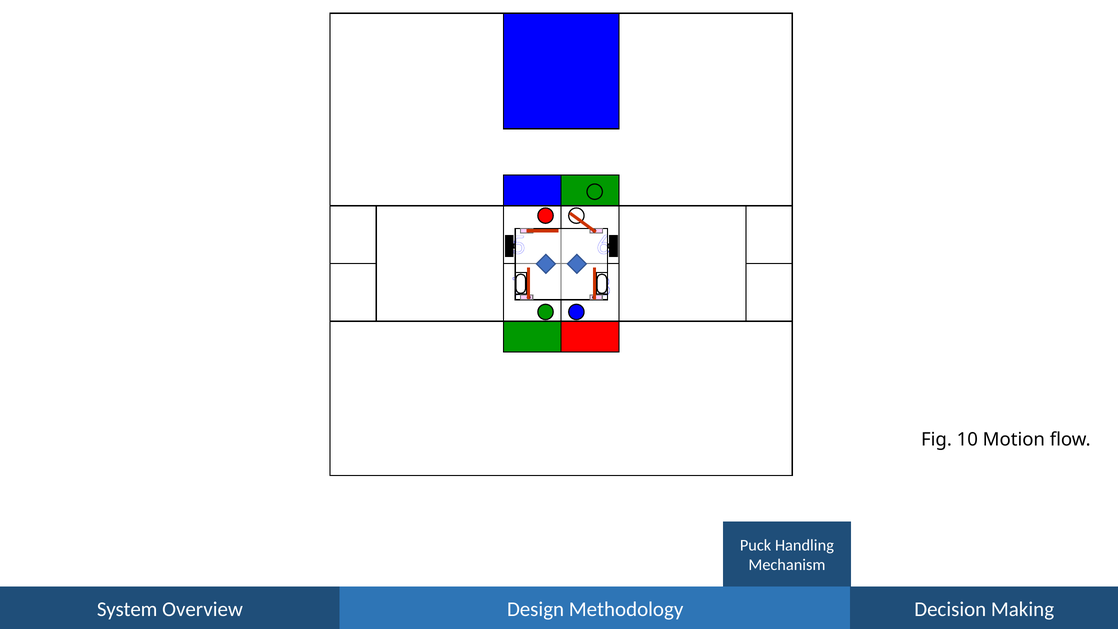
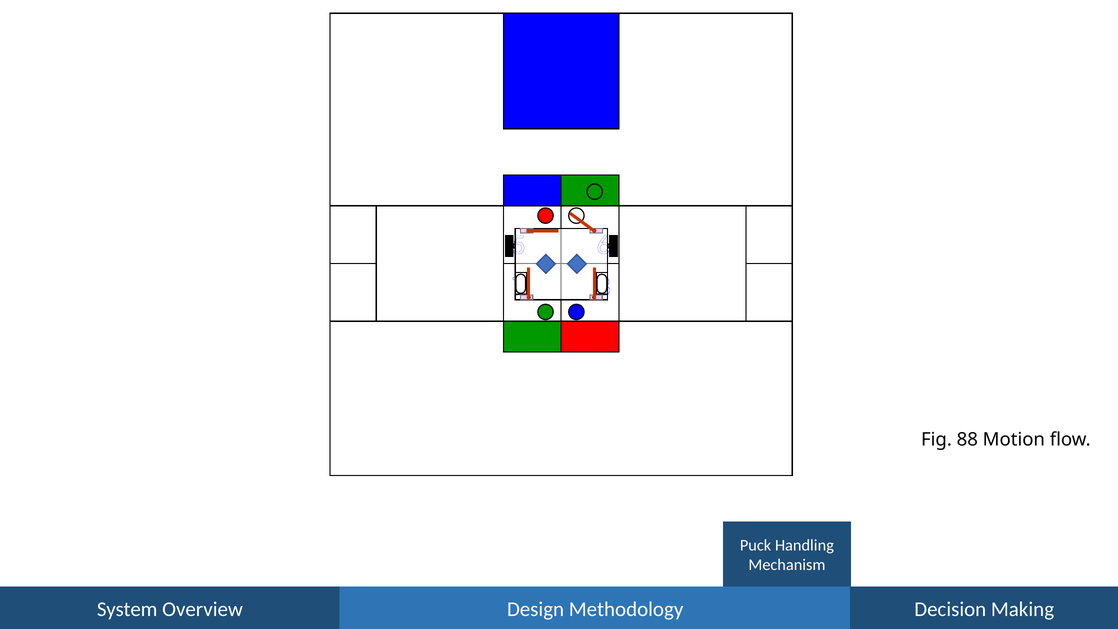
10: 10 -> 88 (967, 439)
